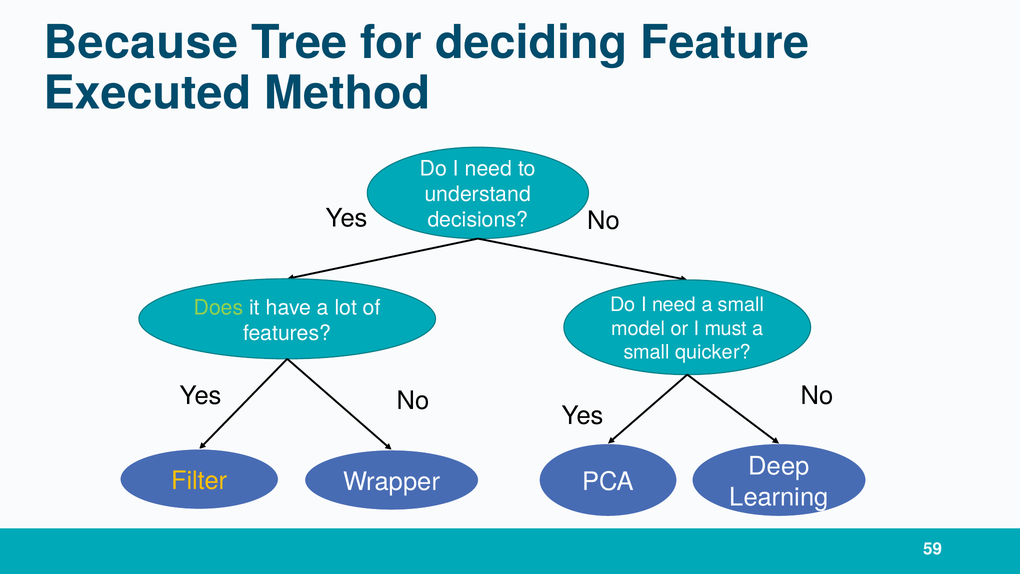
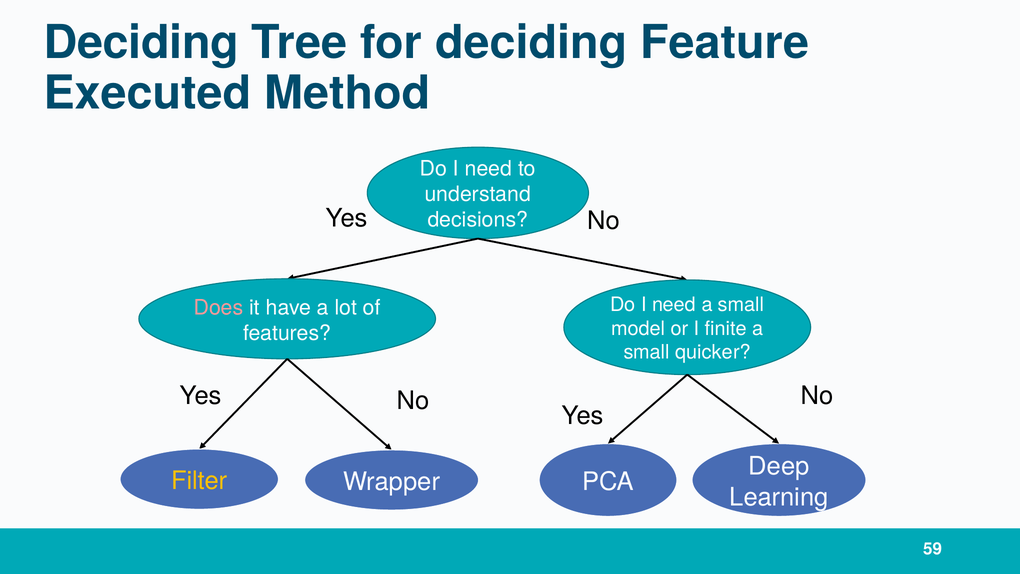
Because: Because -> Deciding (141, 43)
Does colour: light green -> pink (218, 307)
must: must -> finite (726, 328)
